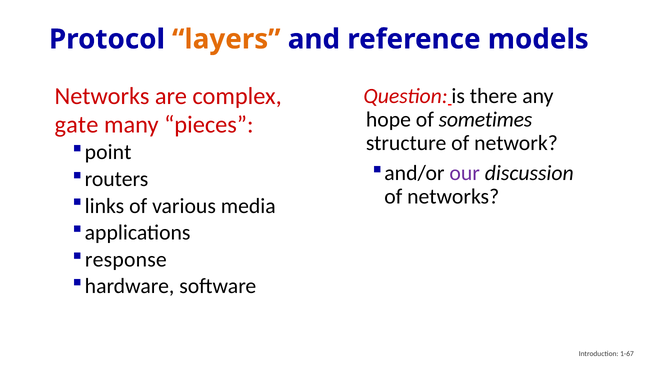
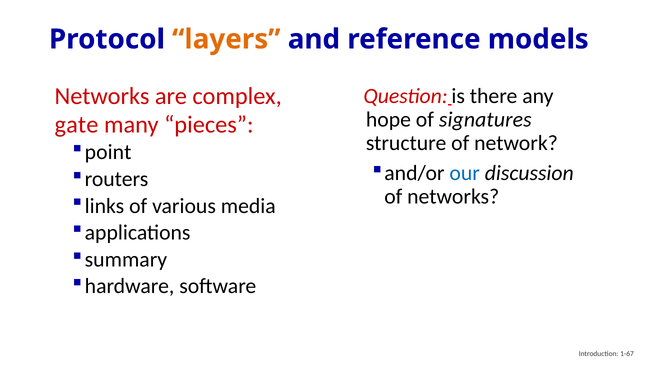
sometimes: sometimes -> signatures (485, 120)
our colour: purple -> blue (465, 173)
response: response -> summary (126, 260)
